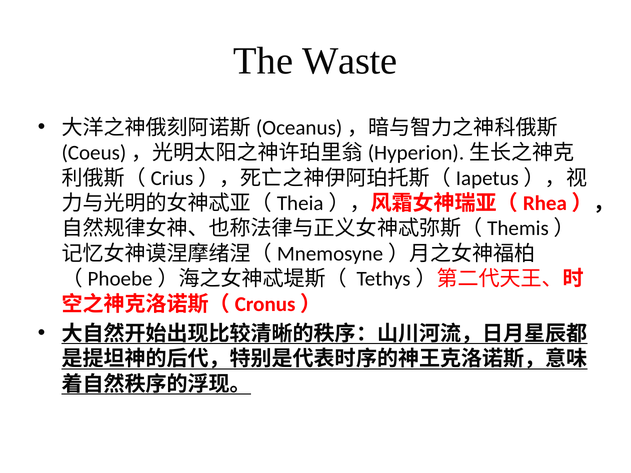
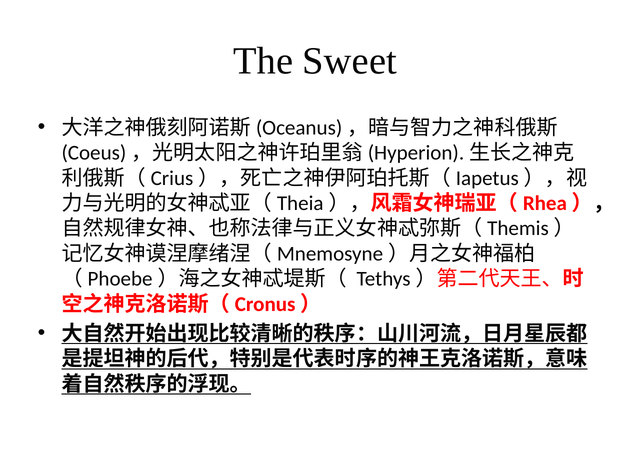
Waste: Waste -> Sweet (350, 61)
